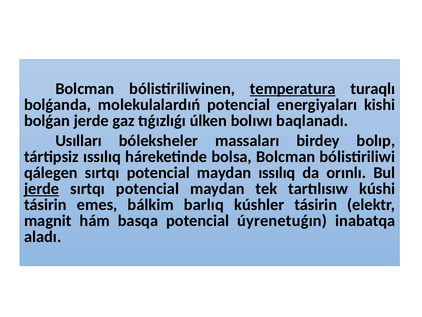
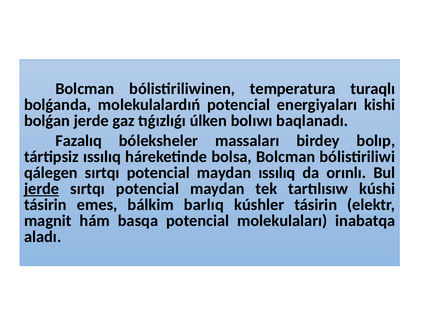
temperatura underline: present -> none (293, 89)
Usılları: Usılları -> Fazalıq (79, 141)
úyrenetuǵın: úyrenetuǵın -> molekulaları (282, 220)
